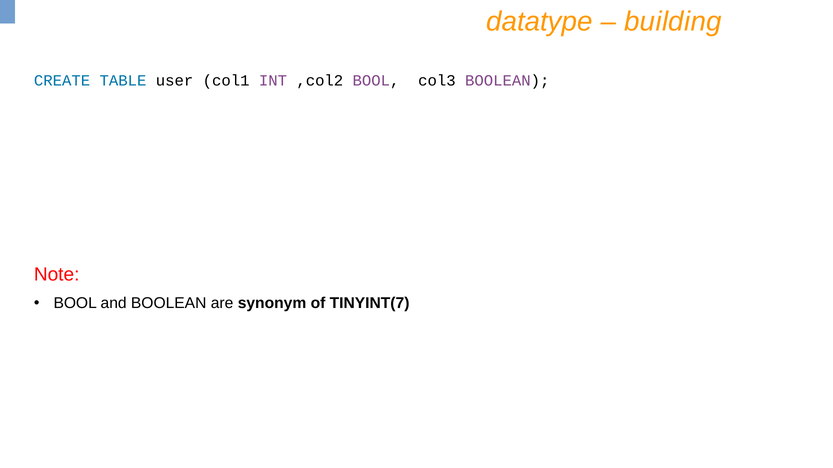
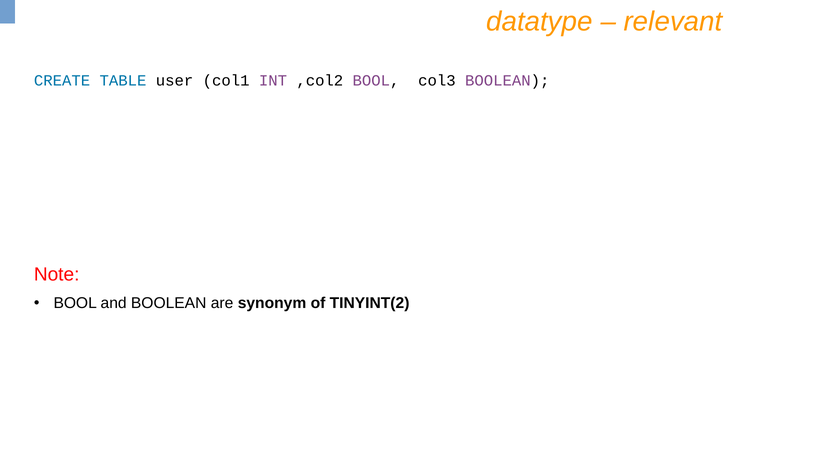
building: building -> relevant (673, 22)
TINYINT(7: TINYINT(7 -> TINYINT(2 (370, 304)
